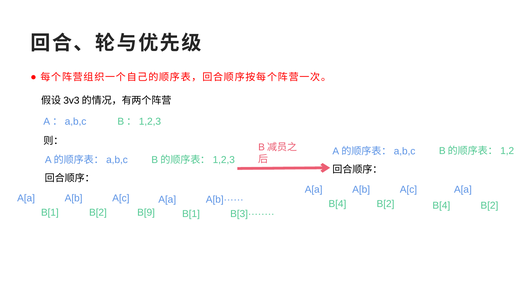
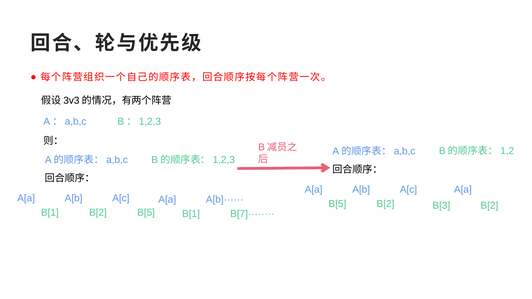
B[4: B[4 -> B[5 (337, 204)
B[4: B[4 -> B[3 (441, 206)
B[2 B[9: B[9 -> B[5 (146, 213)
B[3]········: B[3]········ -> B[7]········ (252, 214)
